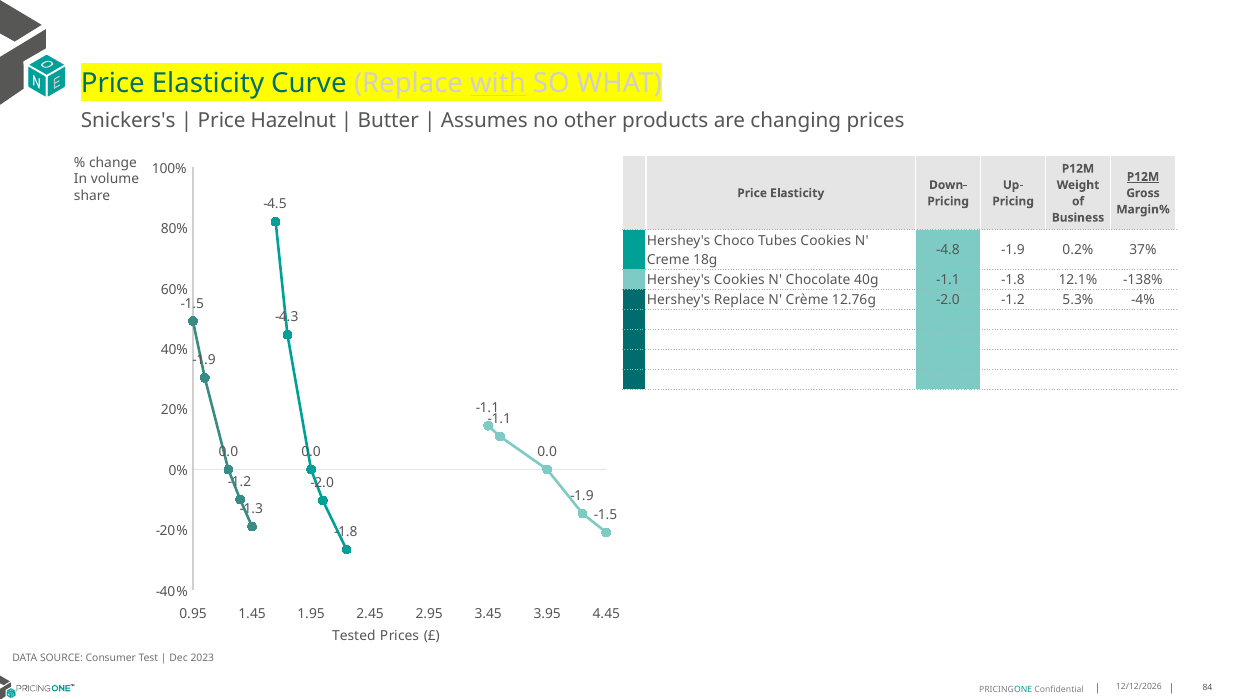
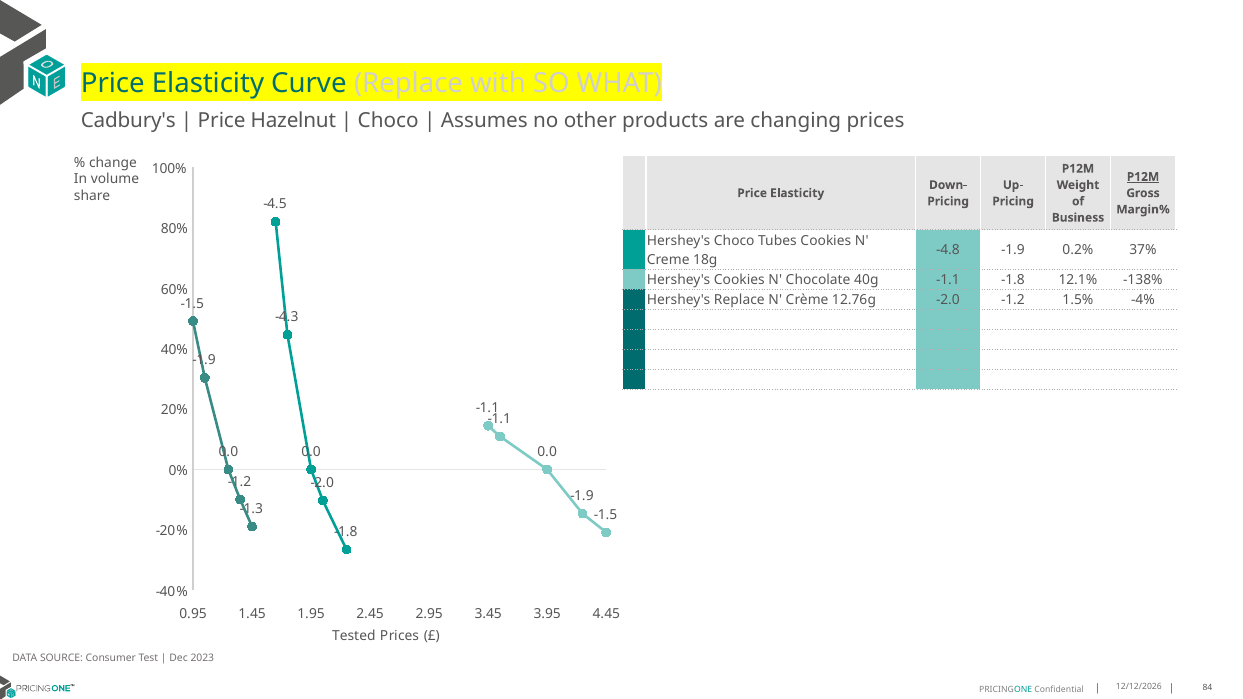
with underline: present -> none (498, 84)
Snickers's: Snickers's -> Cadbury's (128, 121)
Butter: Butter -> Choco (388, 121)
5.3%: 5.3% -> 1.5% (1078, 300)
